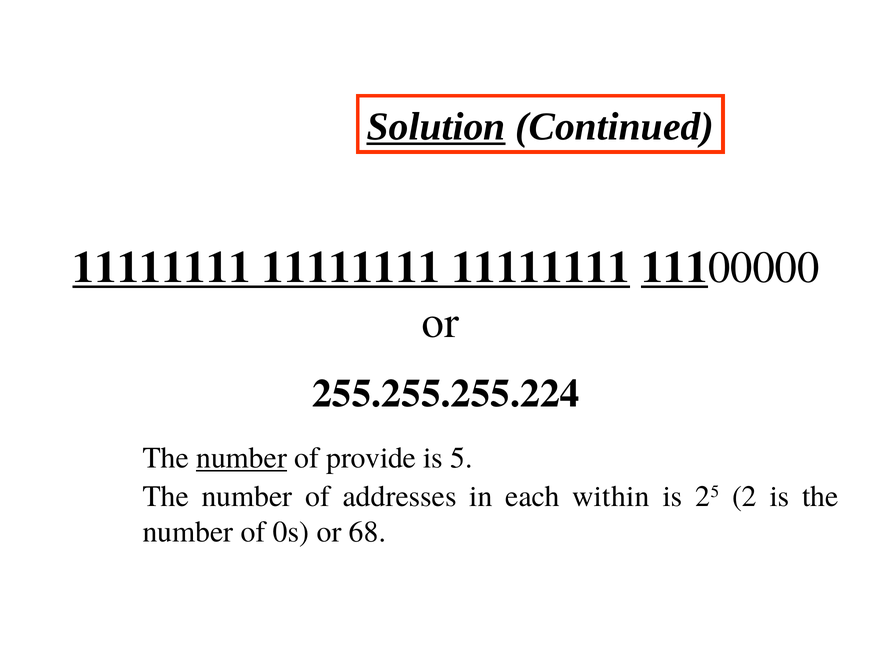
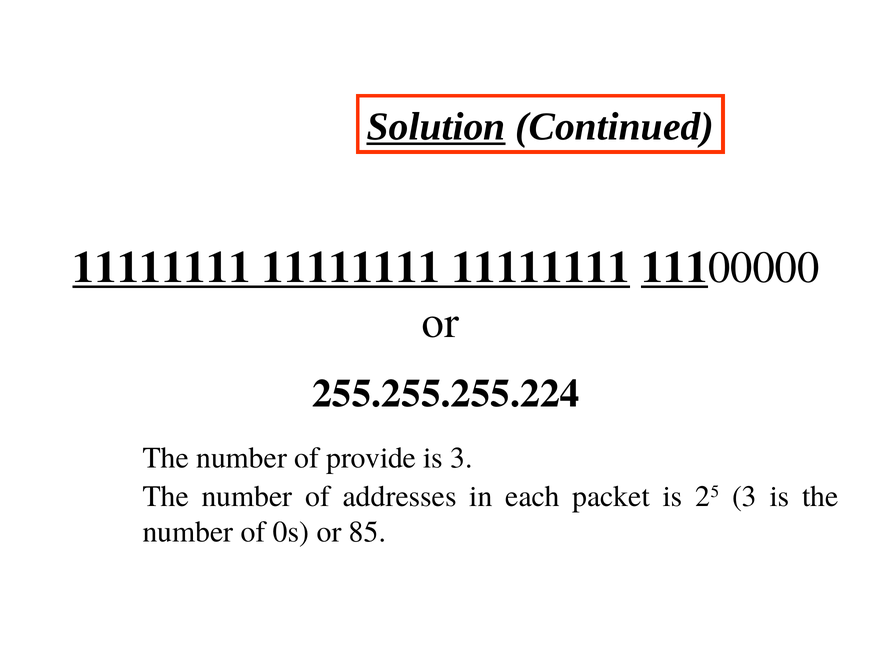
number underline: present -> none (242, 458)
is 5: 5 -> 3 (461, 458)
within: within -> packet (611, 496)
25 2: 2 -> 3 (744, 496)
68: 68 -> 85 (367, 532)
